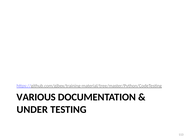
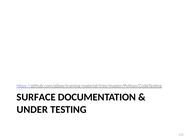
VARIOUS: VARIOUS -> SURFACE (36, 97)
